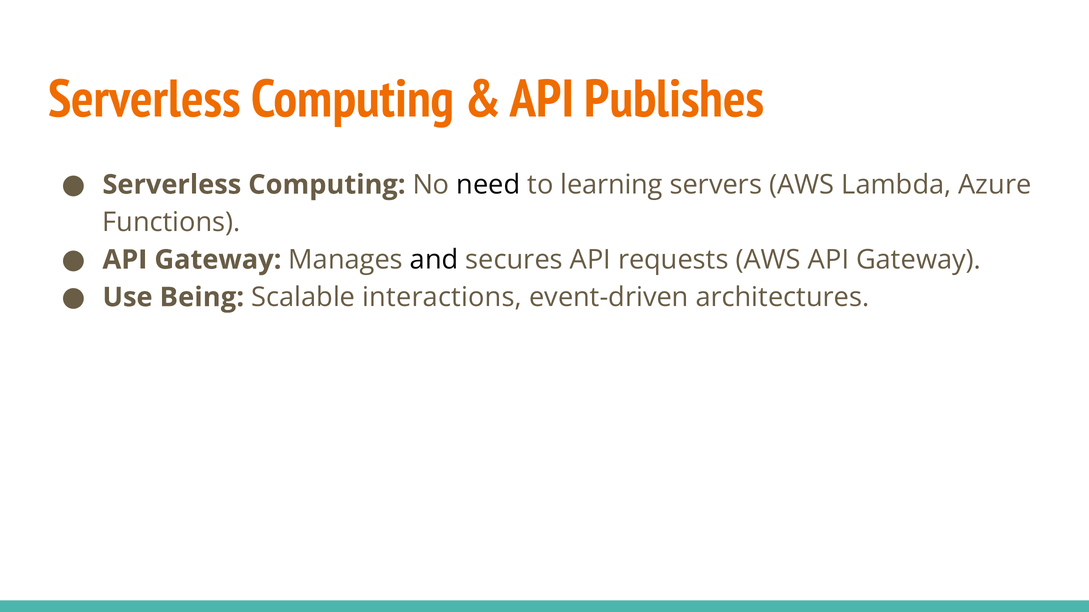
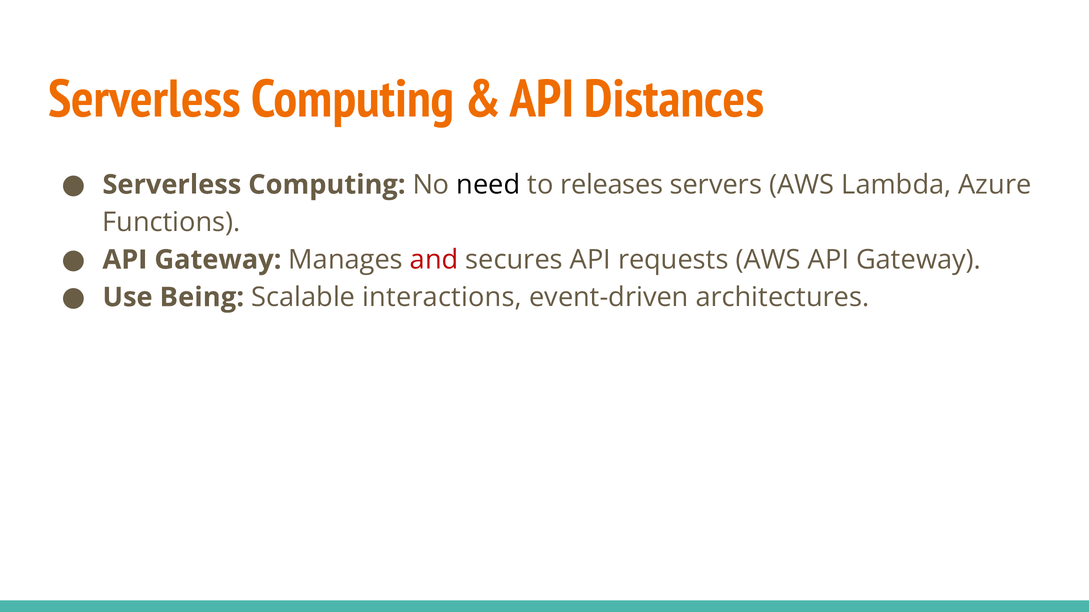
Publishes: Publishes -> Distances (674, 99)
learning: learning -> releases (612, 185)
and colour: black -> red (434, 260)
